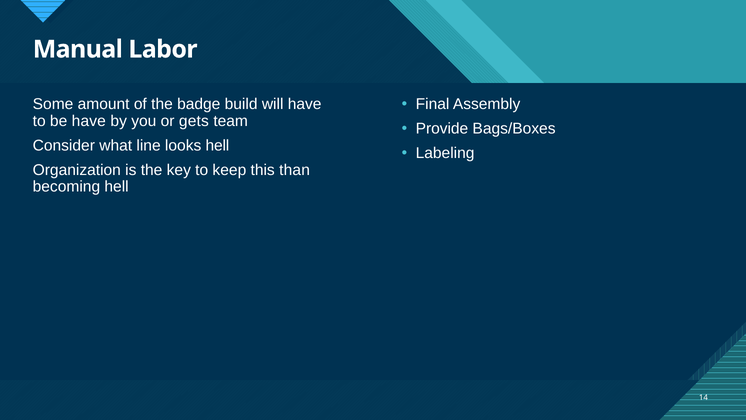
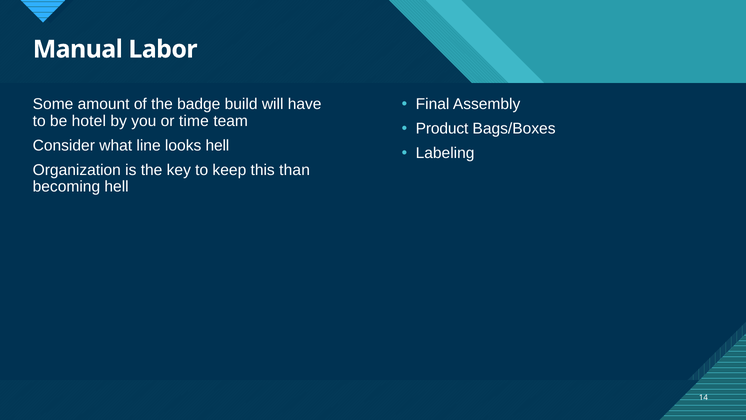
be have: have -> hotel (89, 121)
gets: gets -> time (194, 121)
Provide: Provide -> Product (442, 129)
